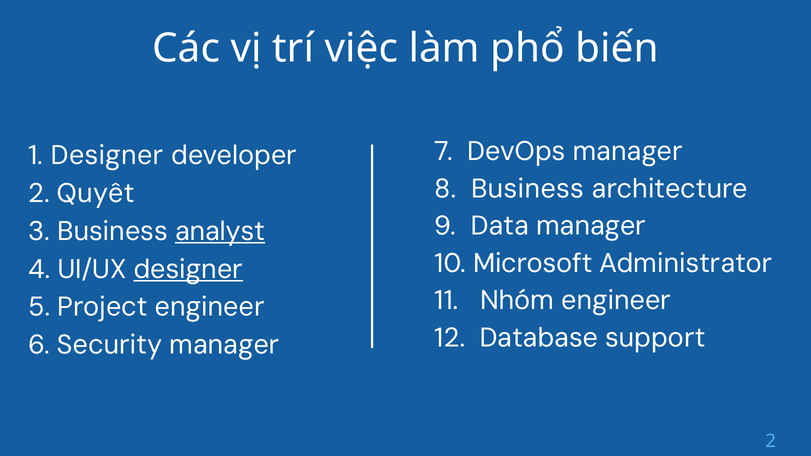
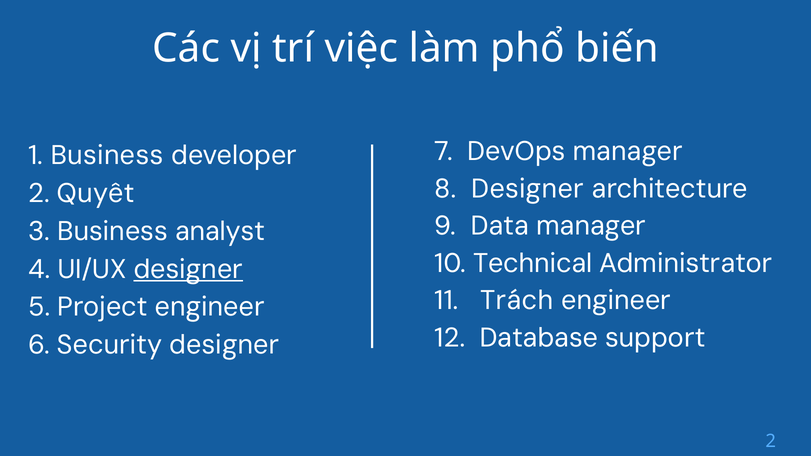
1 Designer: Designer -> Business (107, 156)
8 Business: Business -> Designer (528, 189)
analyst underline: present -> none (220, 231)
Microsoft: Microsoft -> Technical (533, 263)
Nhóm: Nhóm -> Trách (517, 301)
Security manager: manager -> designer (224, 345)
